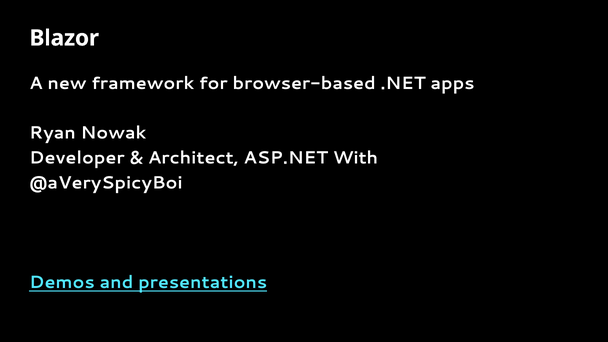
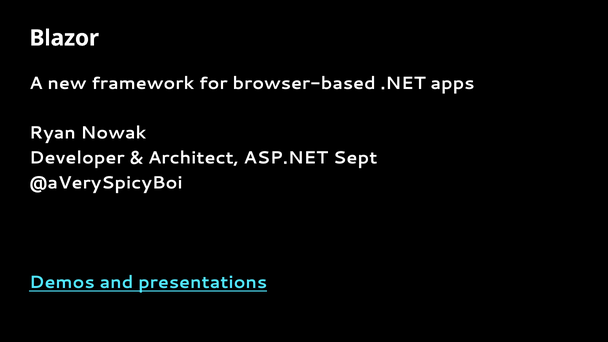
With: With -> Sept (355, 158)
